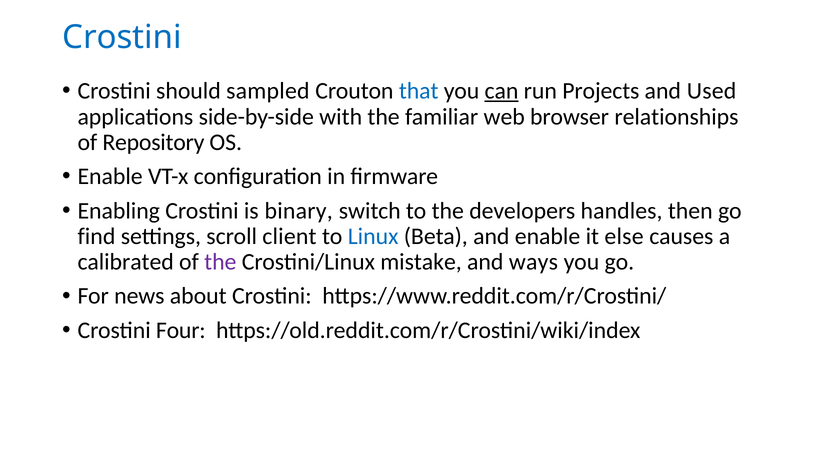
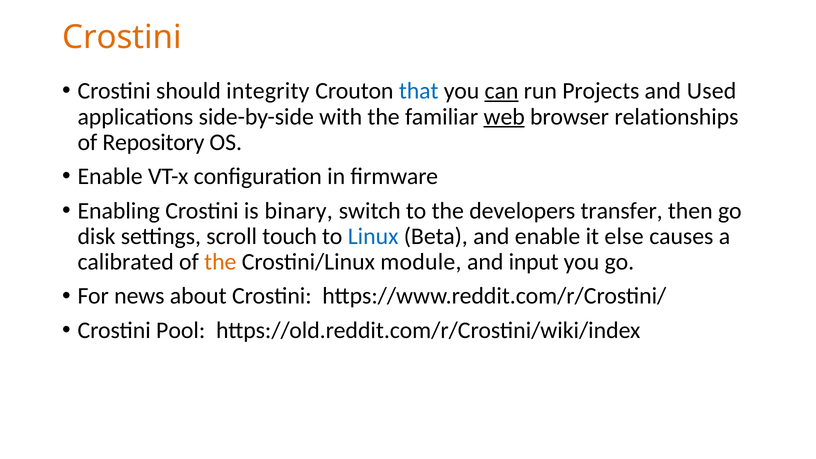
Crostini colour: blue -> orange (122, 38)
sampled: sampled -> integrity (268, 91)
web underline: none -> present (504, 117)
handles: handles -> transfer (622, 211)
find: find -> disk (96, 236)
client: client -> touch (290, 236)
the colour: purple -> orange (220, 262)
mistake: mistake -> module (421, 262)
ways: ways -> input (534, 262)
Four: Four -> Pool (181, 330)
